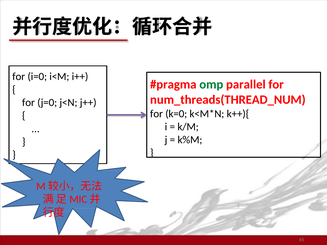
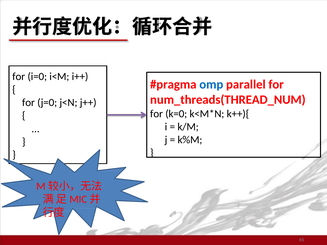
omp colour: green -> blue (211, 84)
